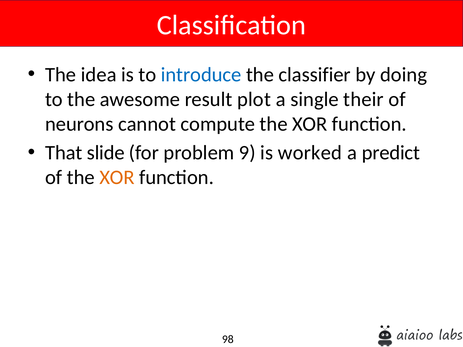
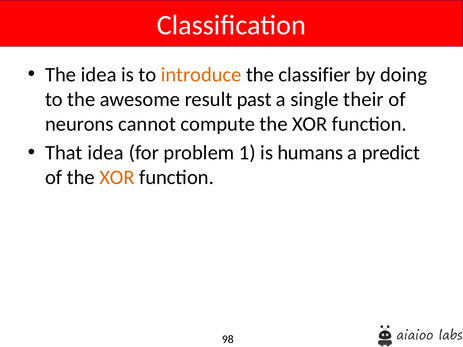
introduce colour: blue -> orange (201, 75)
plot: plot -> past (254, 99)
That slide: slide -> idea (106, 153)
9: 9 -> 1 (247, 153)
worked: worked -> humans (310, 153)
